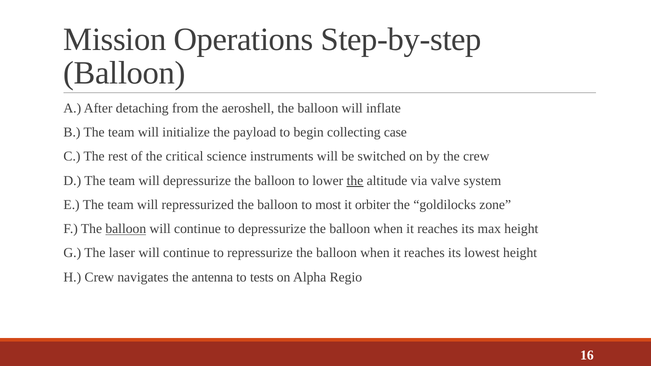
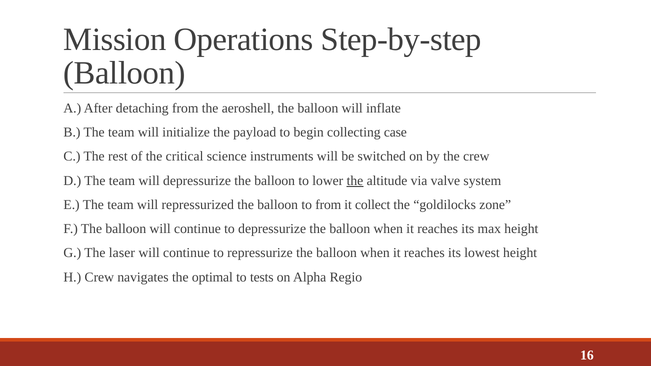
to most: most -> from (328, 205)
orbiter: orbiter -> collect (373, 205)
balloon underline: present -> none (126, 229)
antenna: antenna -> optimal (212, 277)
